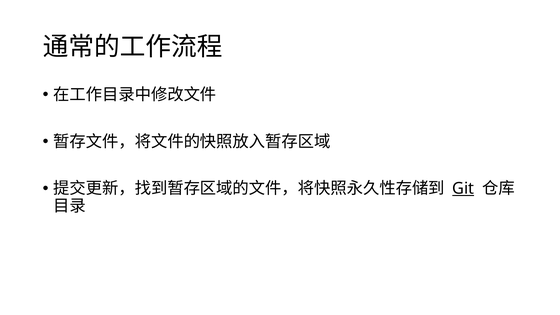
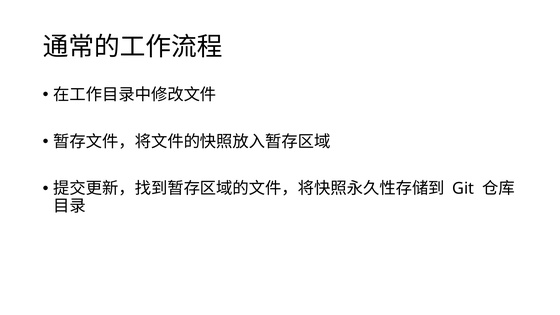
Git underline: present -> none (463, 189)
